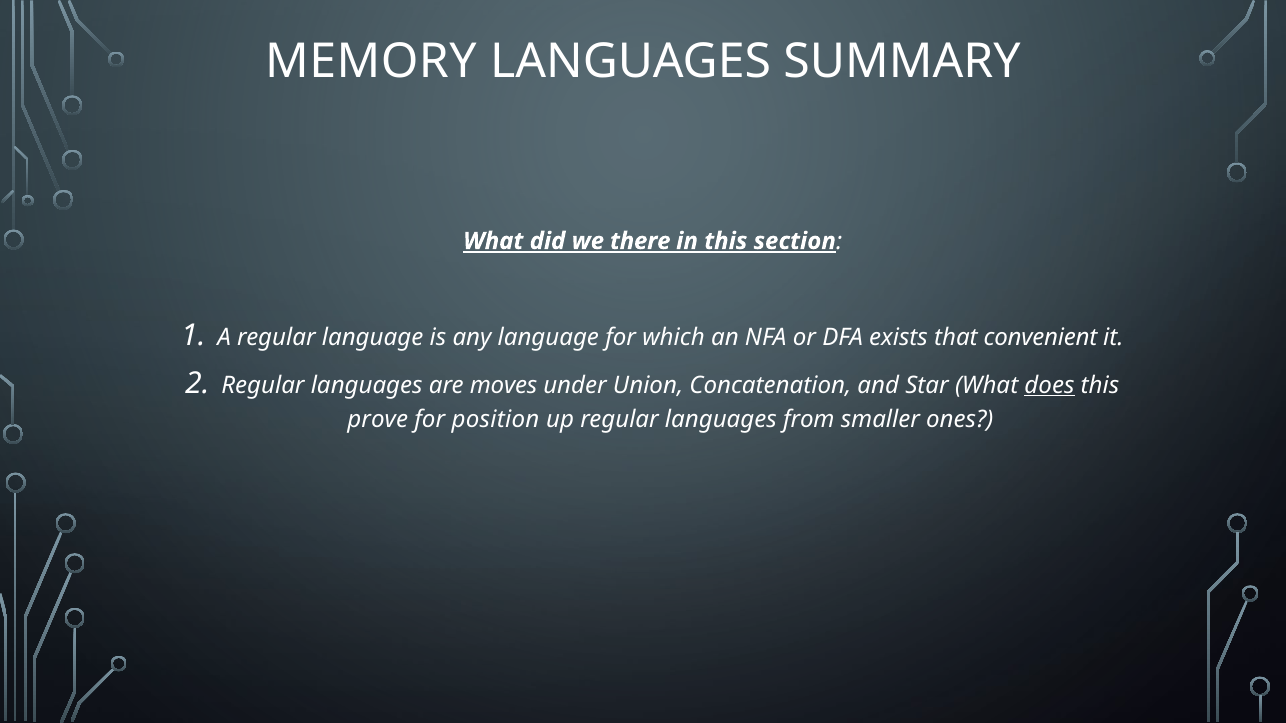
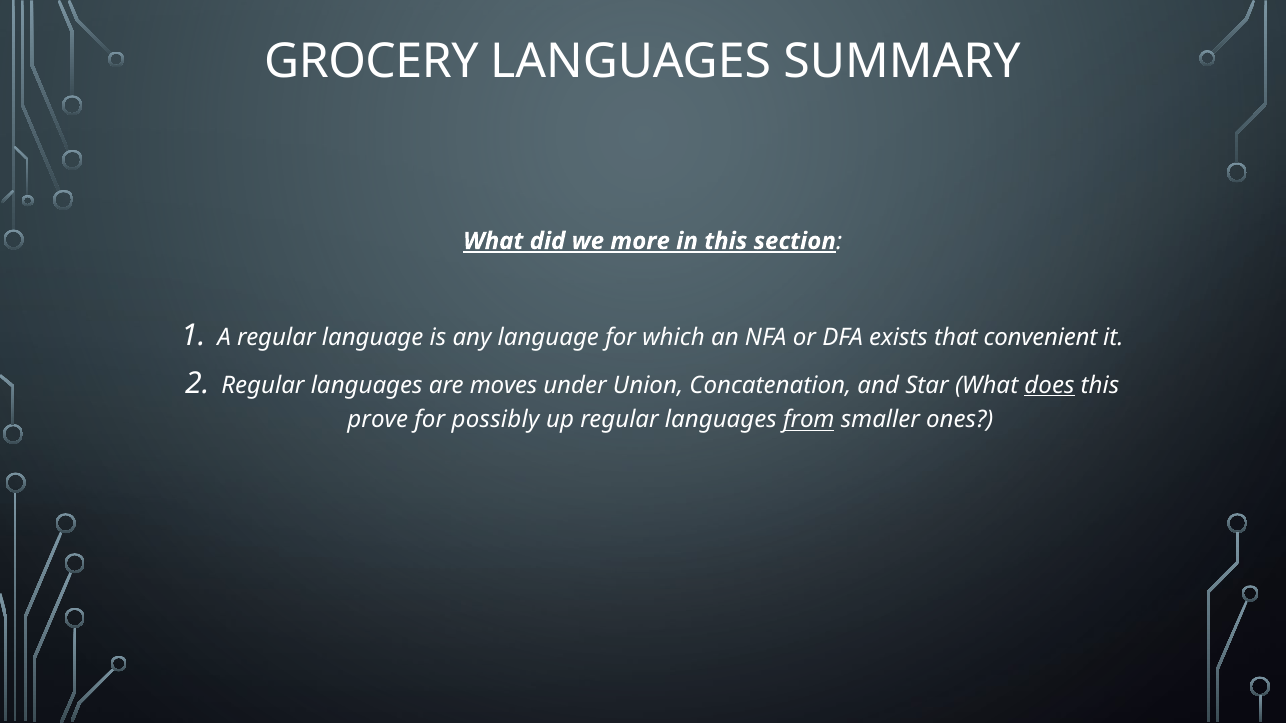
MEMORY: MEMORY -> GROCERY (371, 62)
there: there -> more (640, 241)
position: position -> possibly (496, 420)
from underline: none -> present (809, 420)
